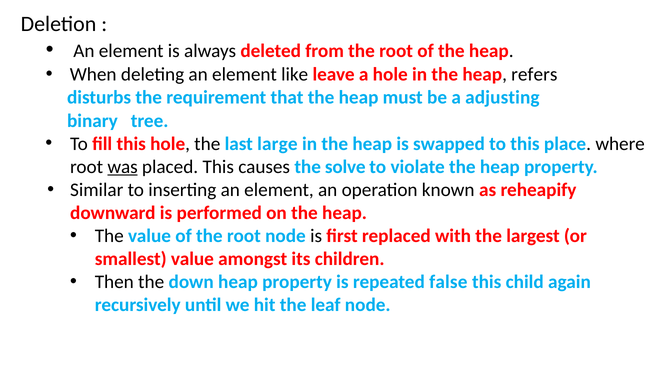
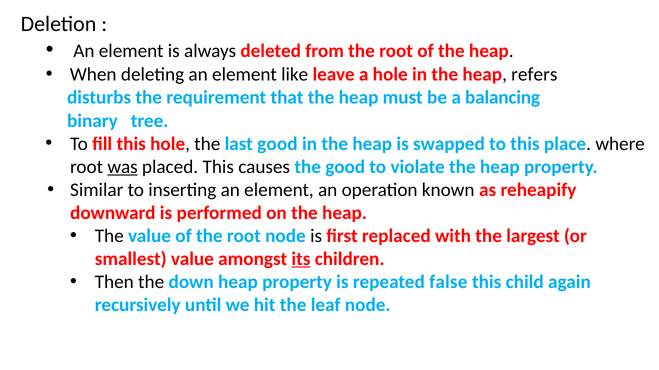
adjusting: adjusting -> balancing (503, 98)
last large: large -> good (277, 144)
the solve: solve -> good (345, 167)
its underline: none -> present (301, 259)
